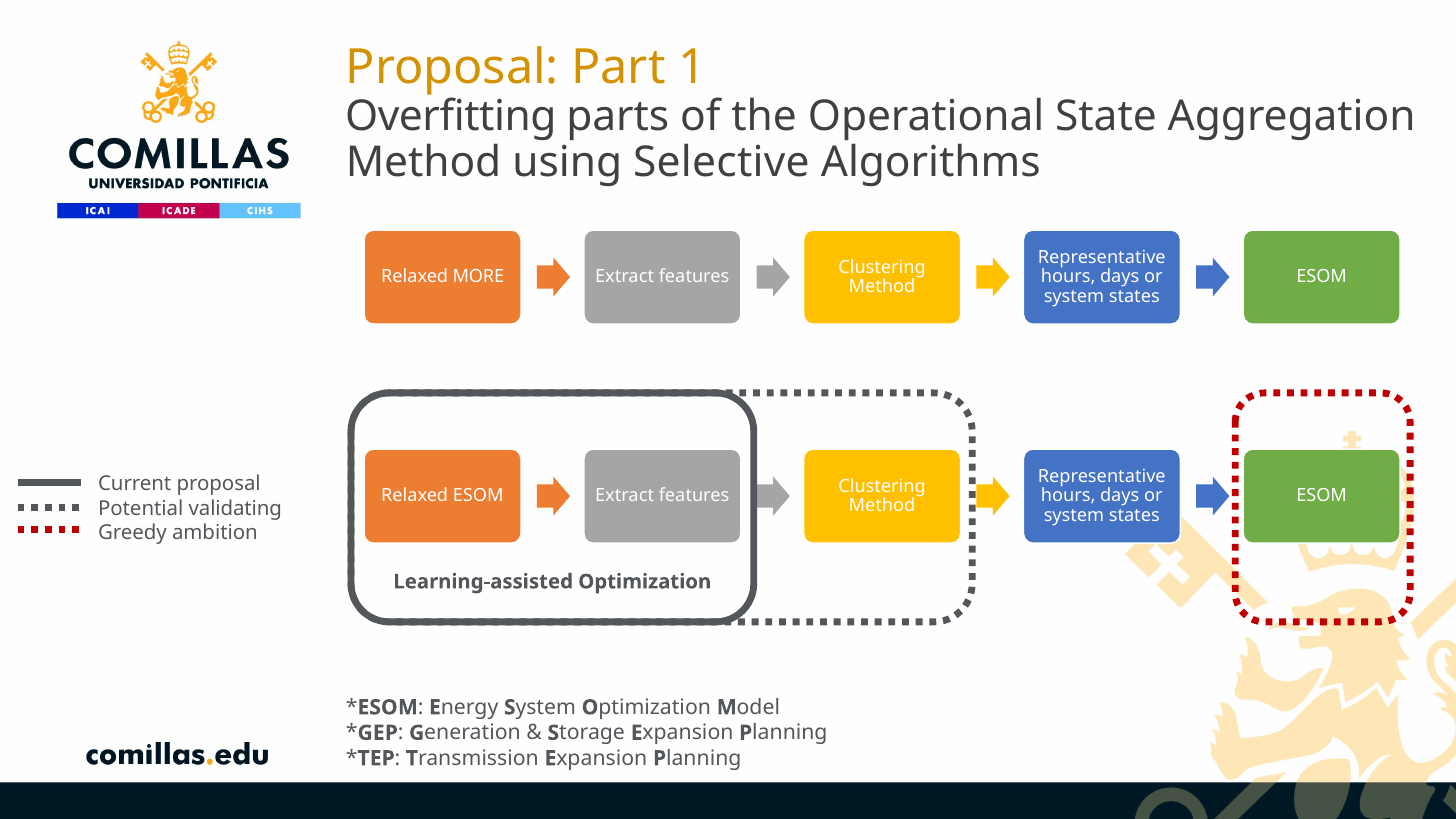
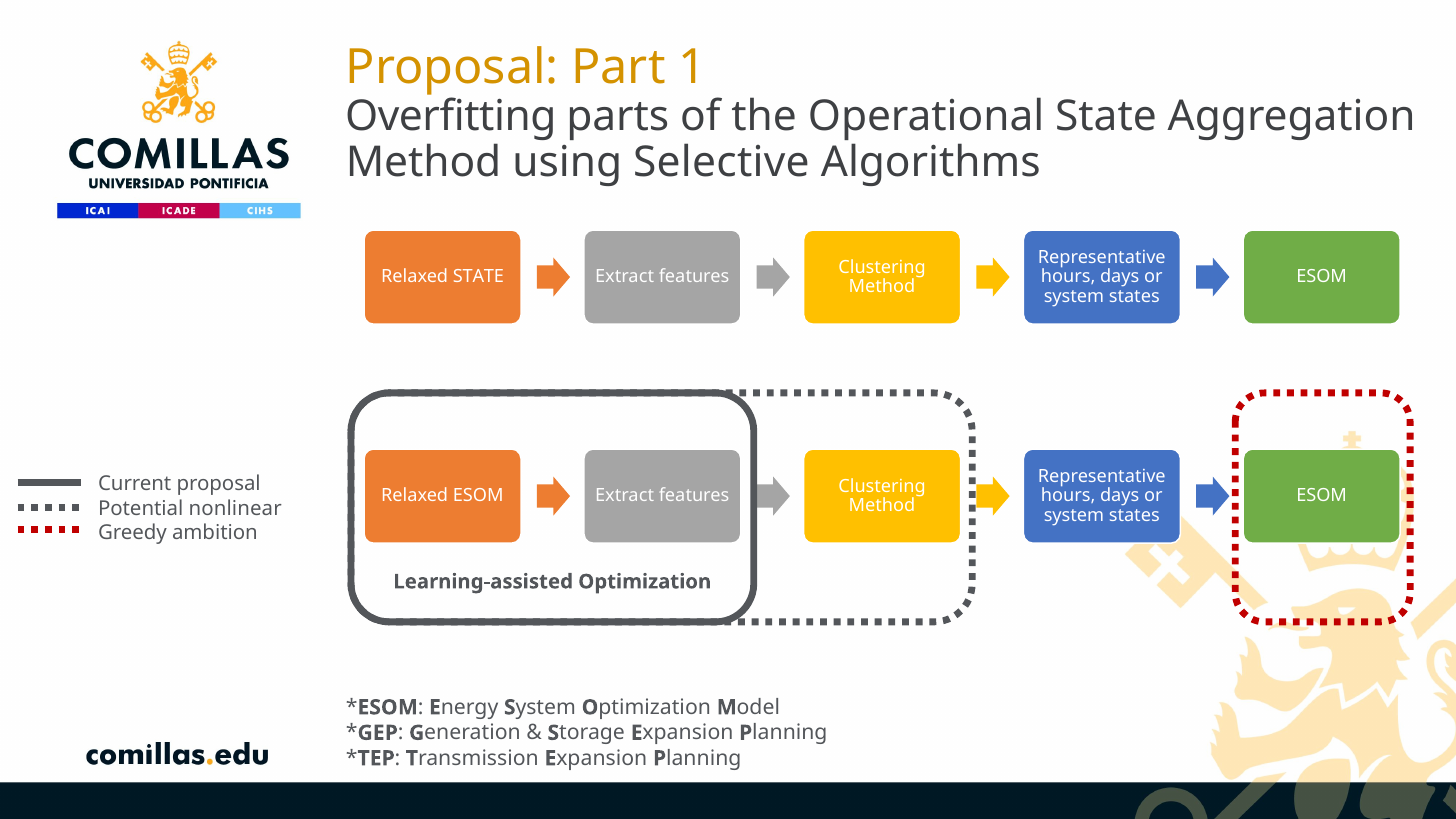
MORE: MORE -> STATE (478, 277)
validating: validating -> nonlinear (235, 508)
